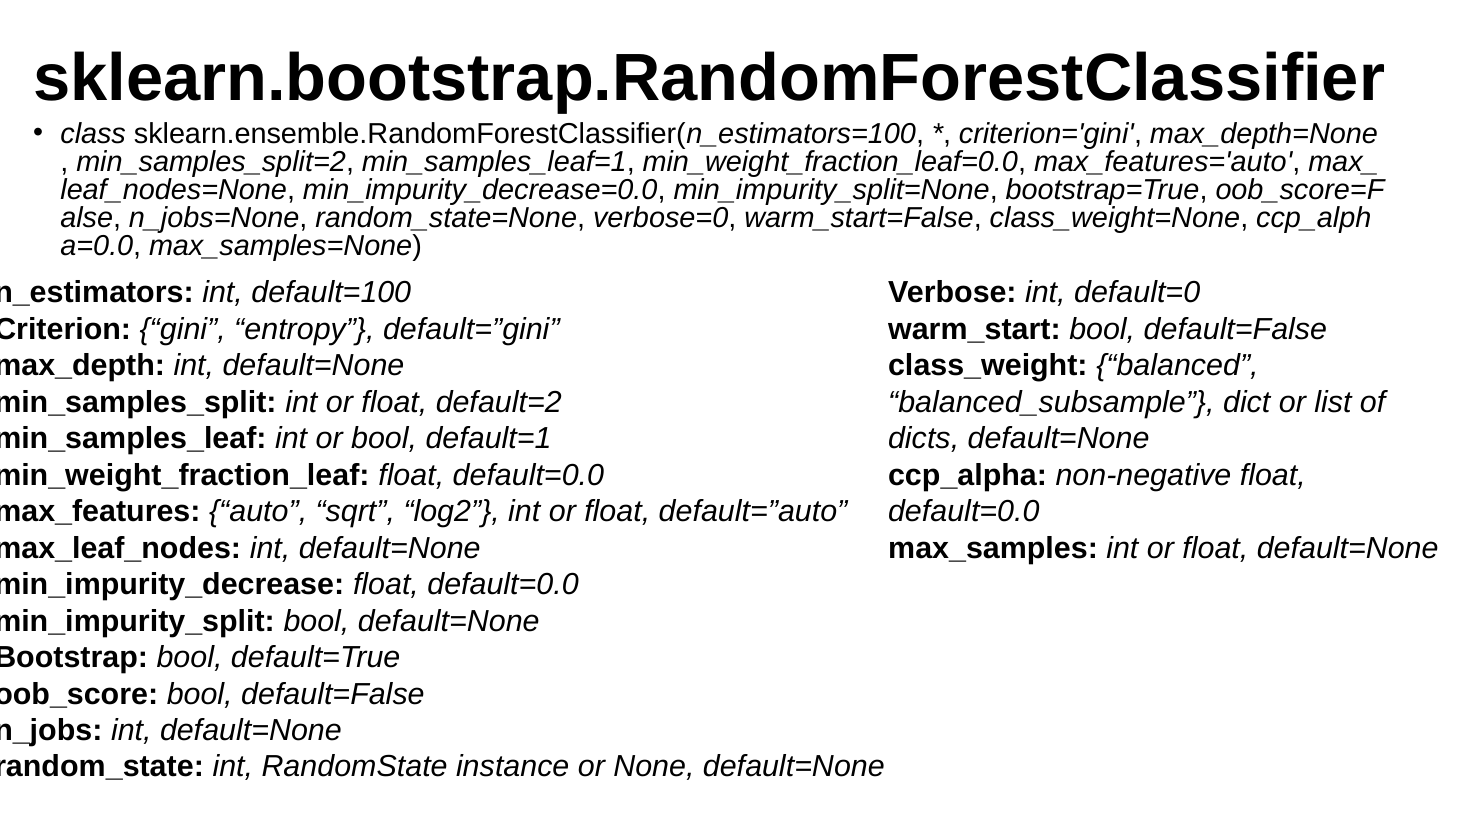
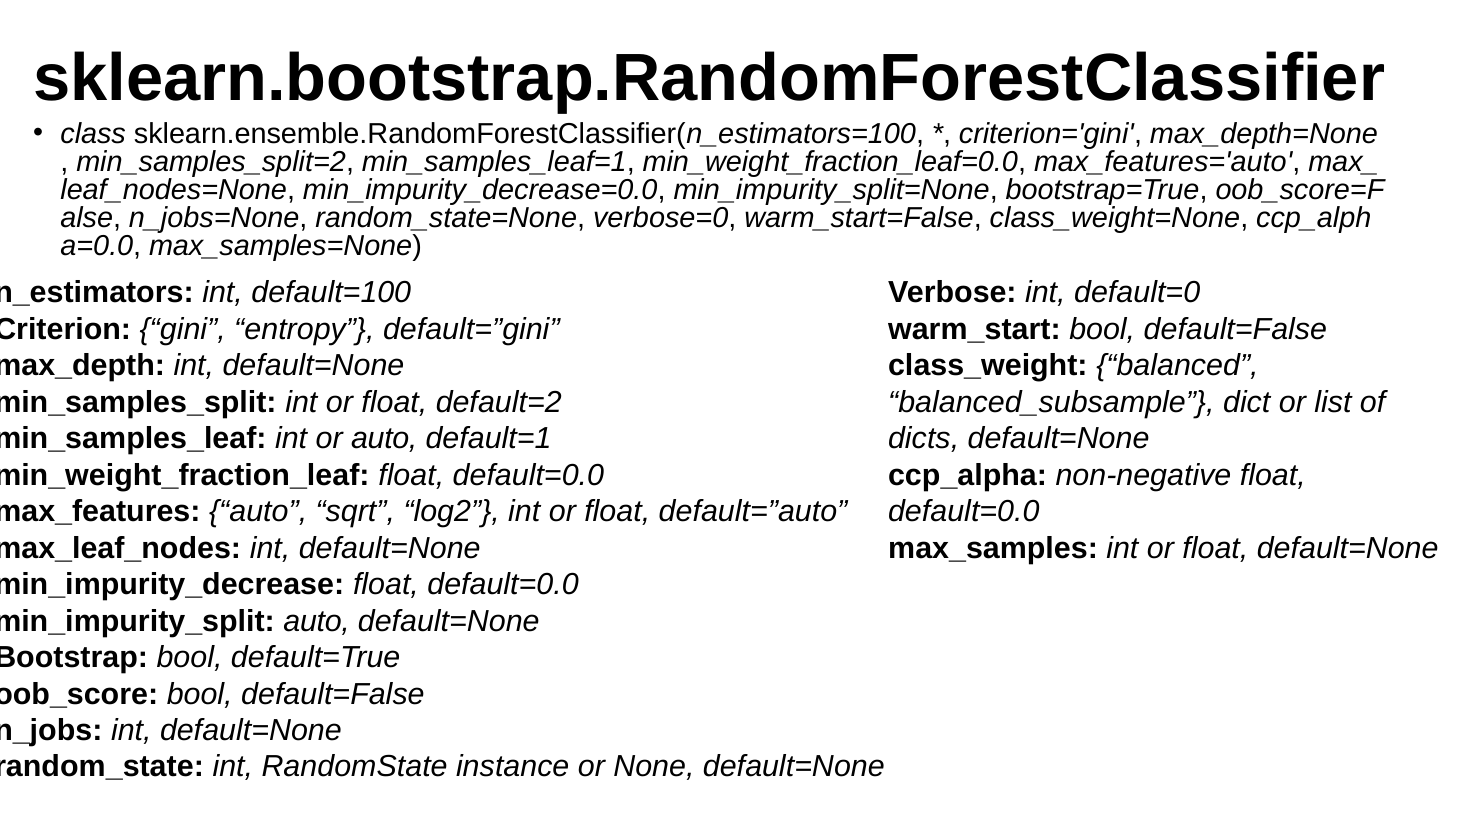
or bool: bool -> auto (384, 439)
bool: bool -> auto (317, 622)
